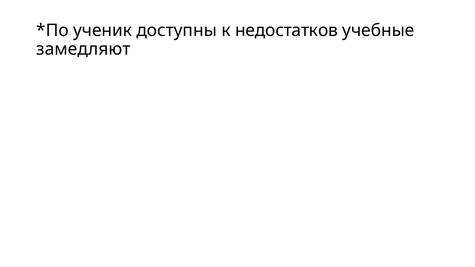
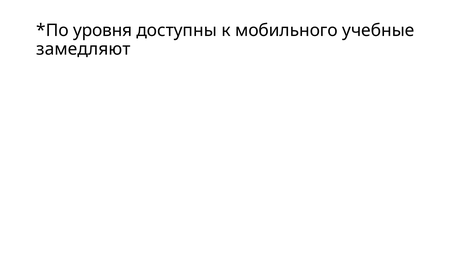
ученик: ученик -> уровня (103, 31)
недостатков: недостатков -> мобильного (286, 31)
